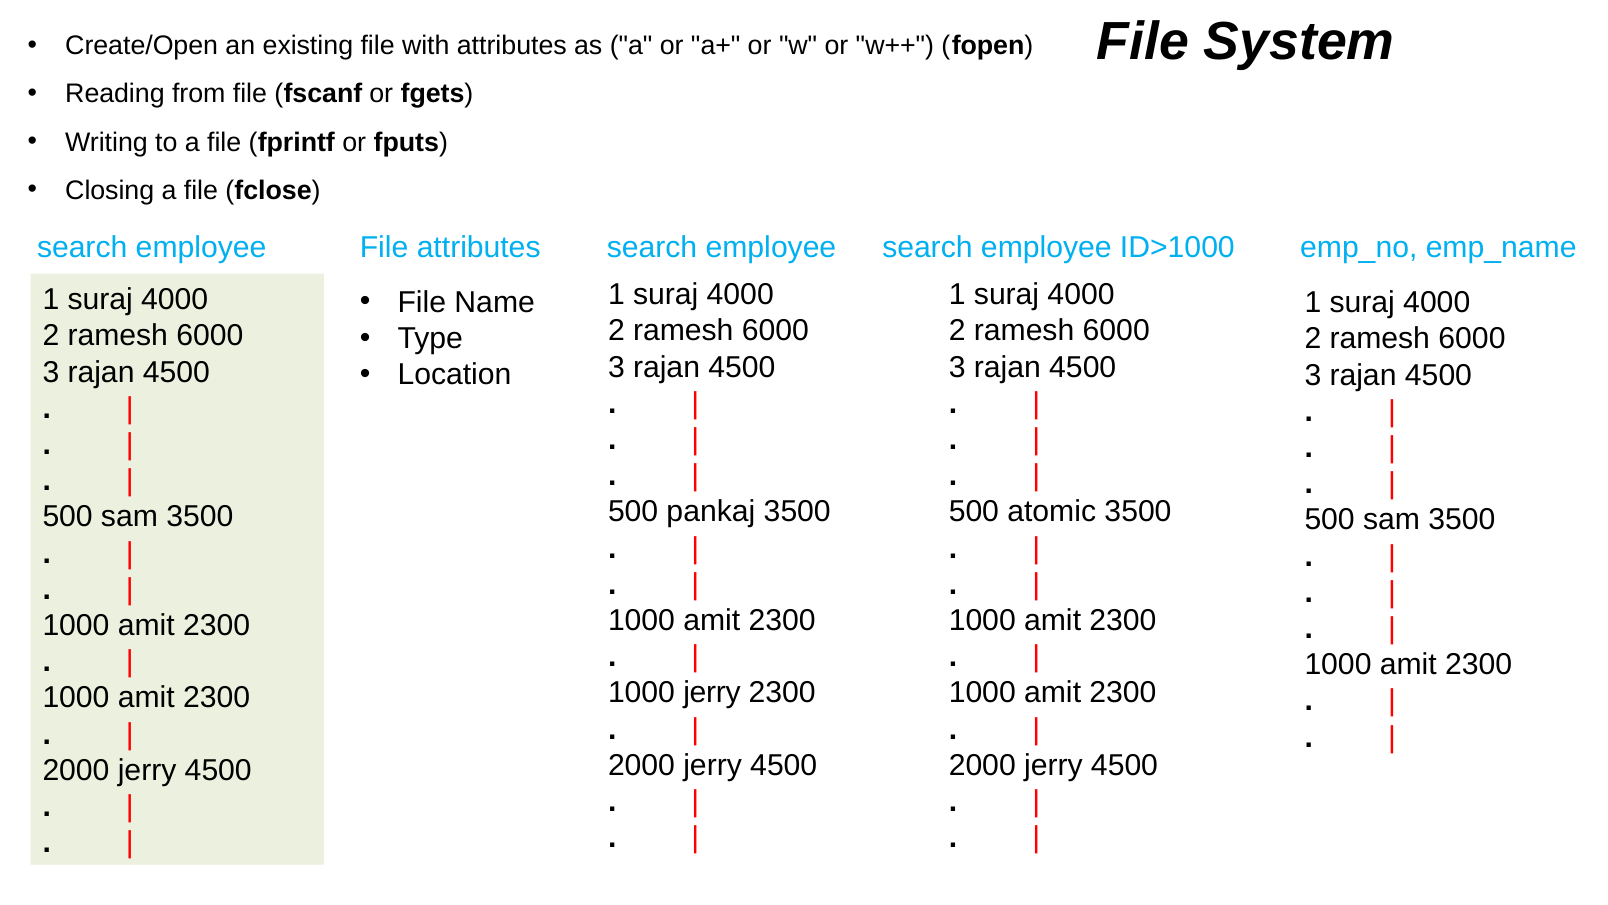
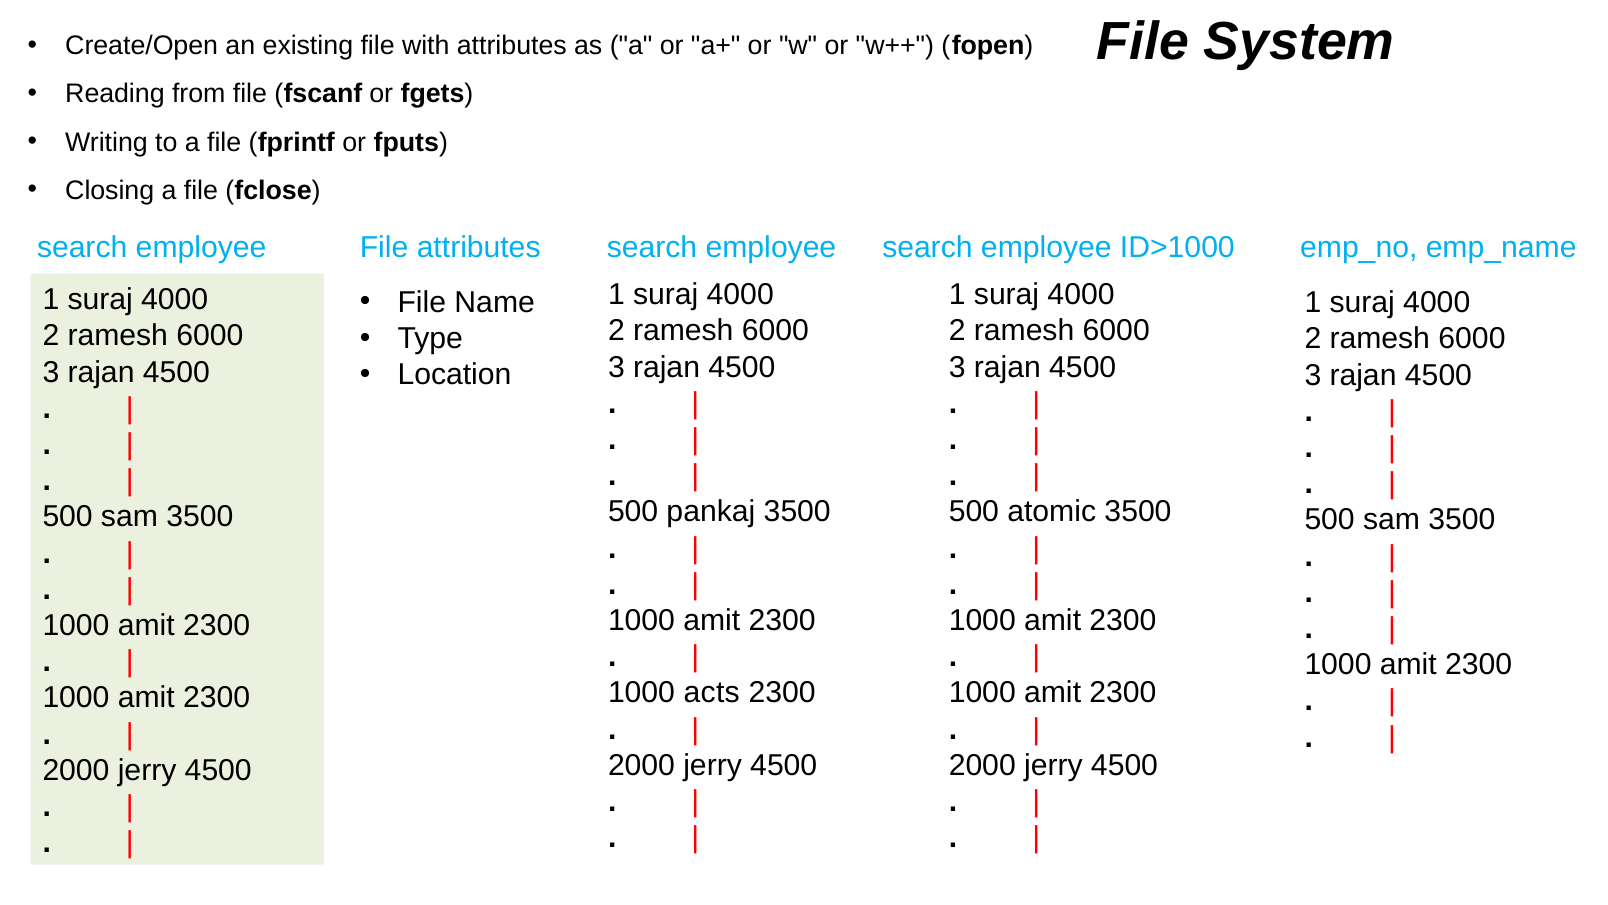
1000 jerry: jerry -> acts (712, 693)
